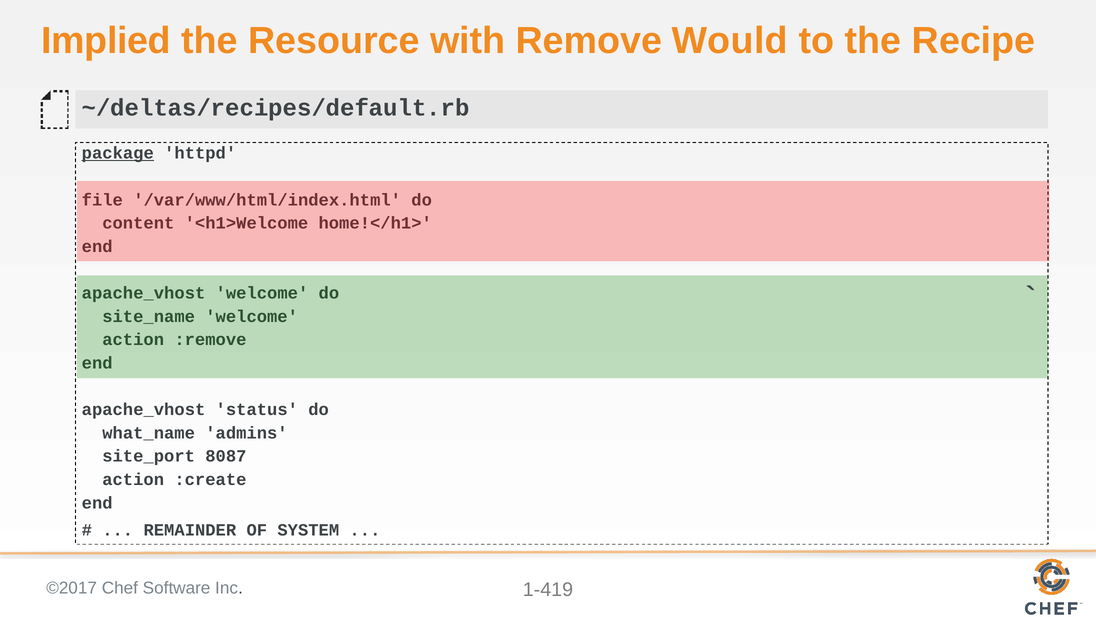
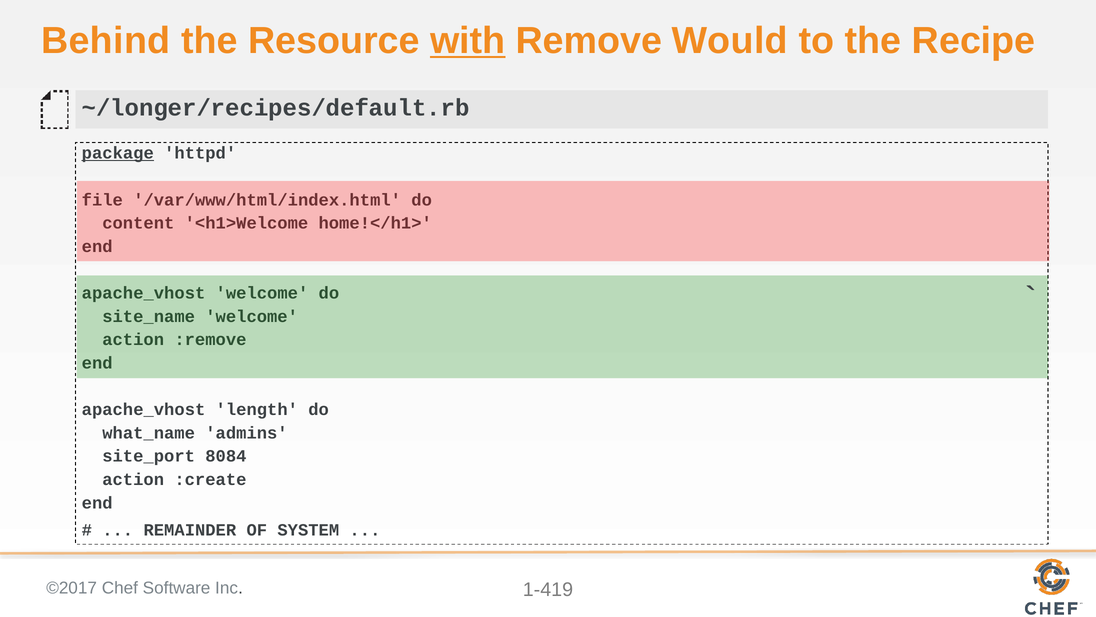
Implied: Implied -> Behind (106, 41)
with underline: none -> present (468, 41)
~/deltas/recipes/default.rb: ~/deltas/recipes/default.rb -> ~/longer/recipes/default.rb (276, 108)
status: status -> length (257, 409)
8087: 8087 -> 8084 (226, 456)
